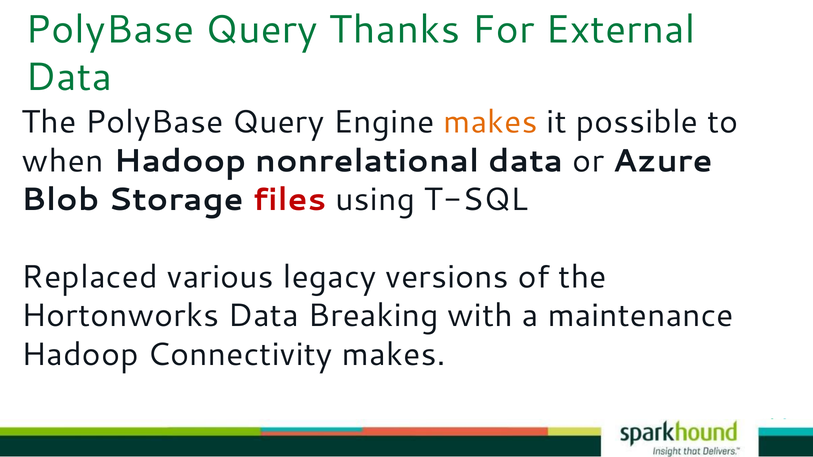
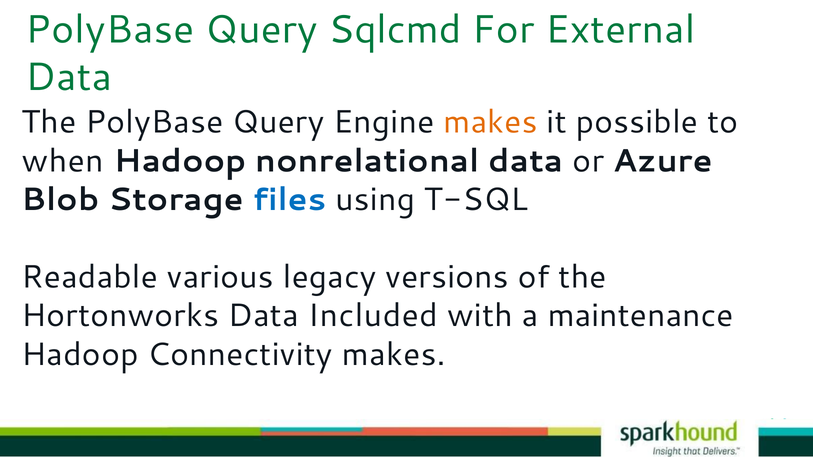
Thanks: Thanks -> Sqlcmd (395, 30)
files colour: red -> blue (290, 200)
Replaced: Replaced -> Readable (90, 277)
Breaking: Breaking -> Included (373, 316)
